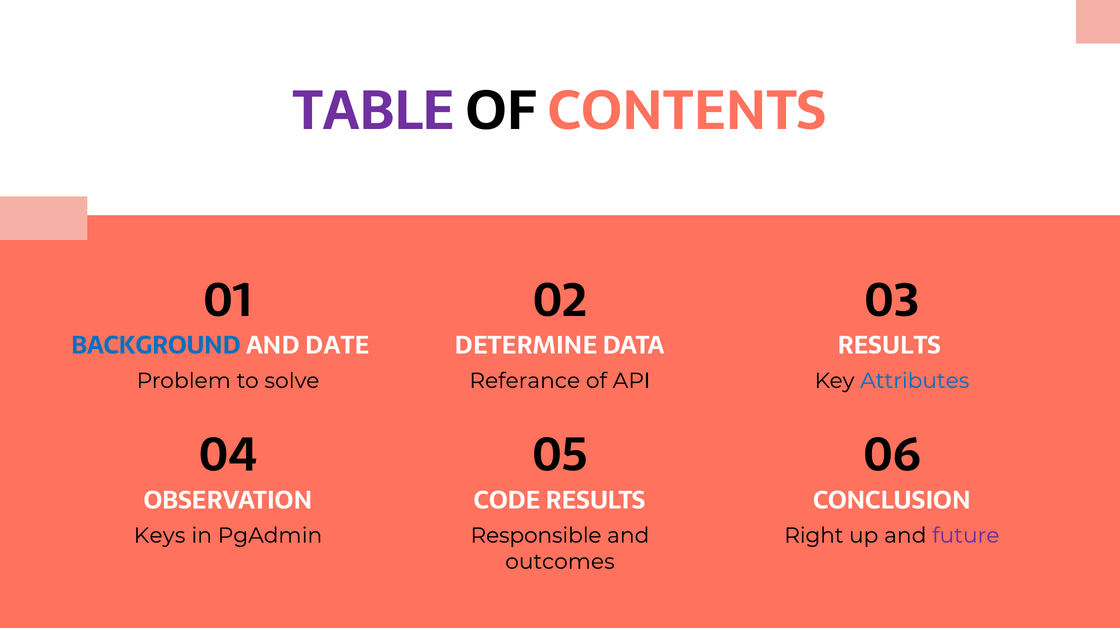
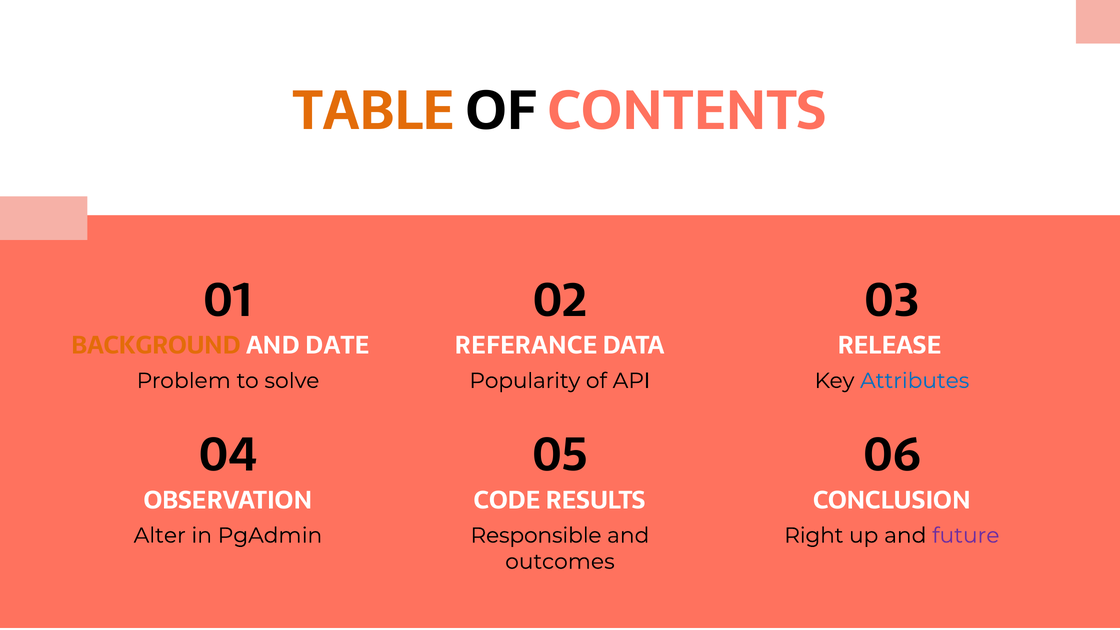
TABLE colour: purple -> orange (374, 111)
BACKGROUND colour: blue -> orange (156, 346)
DETERMINE: DETERMINE -> REFERANCE (526, 346)
RESULTS: RESULTS -> RELEASE (890, 346)
Referance: Referance -> Popularity (525, 381)
Keys: Keys -> Alter (160, 535)
